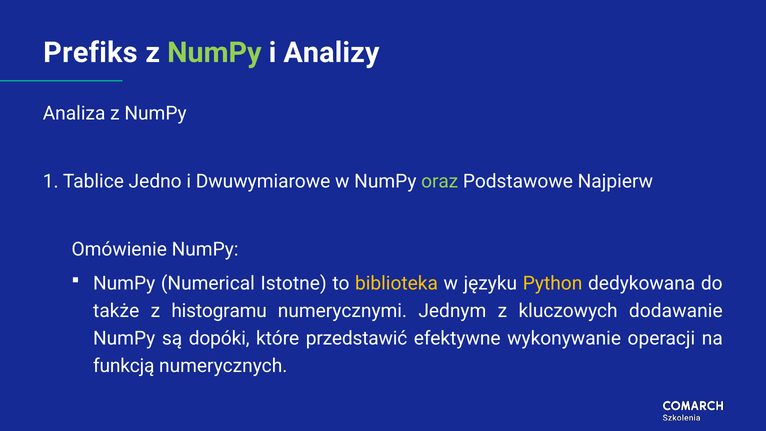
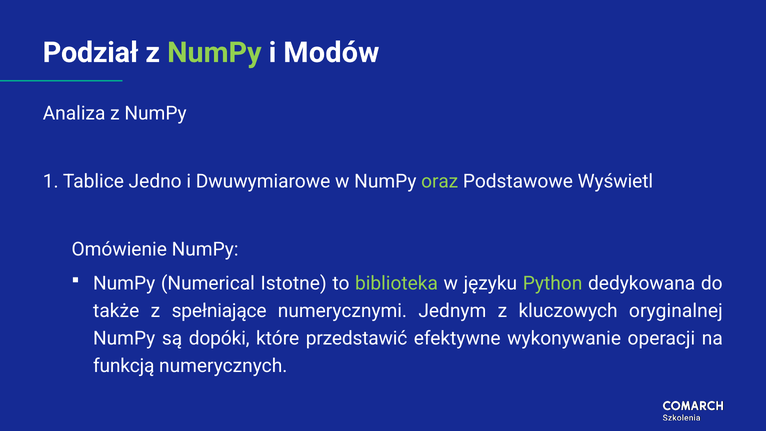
Prefiks: Prefiks -> Podział (91, 53)
Analizy: Analizy -> Modów (331, 53)
Najpierw: Najpierw -> Wyświetl (615, 181)
biblioteka colour: yellow -> light green (397, 283)
Python colour: yellow -> light green (553, 283)
histogramu: histogramu -> spełniające (219, 311)
dodawanie: dodawanie -> oryginalnej (676, 311)
